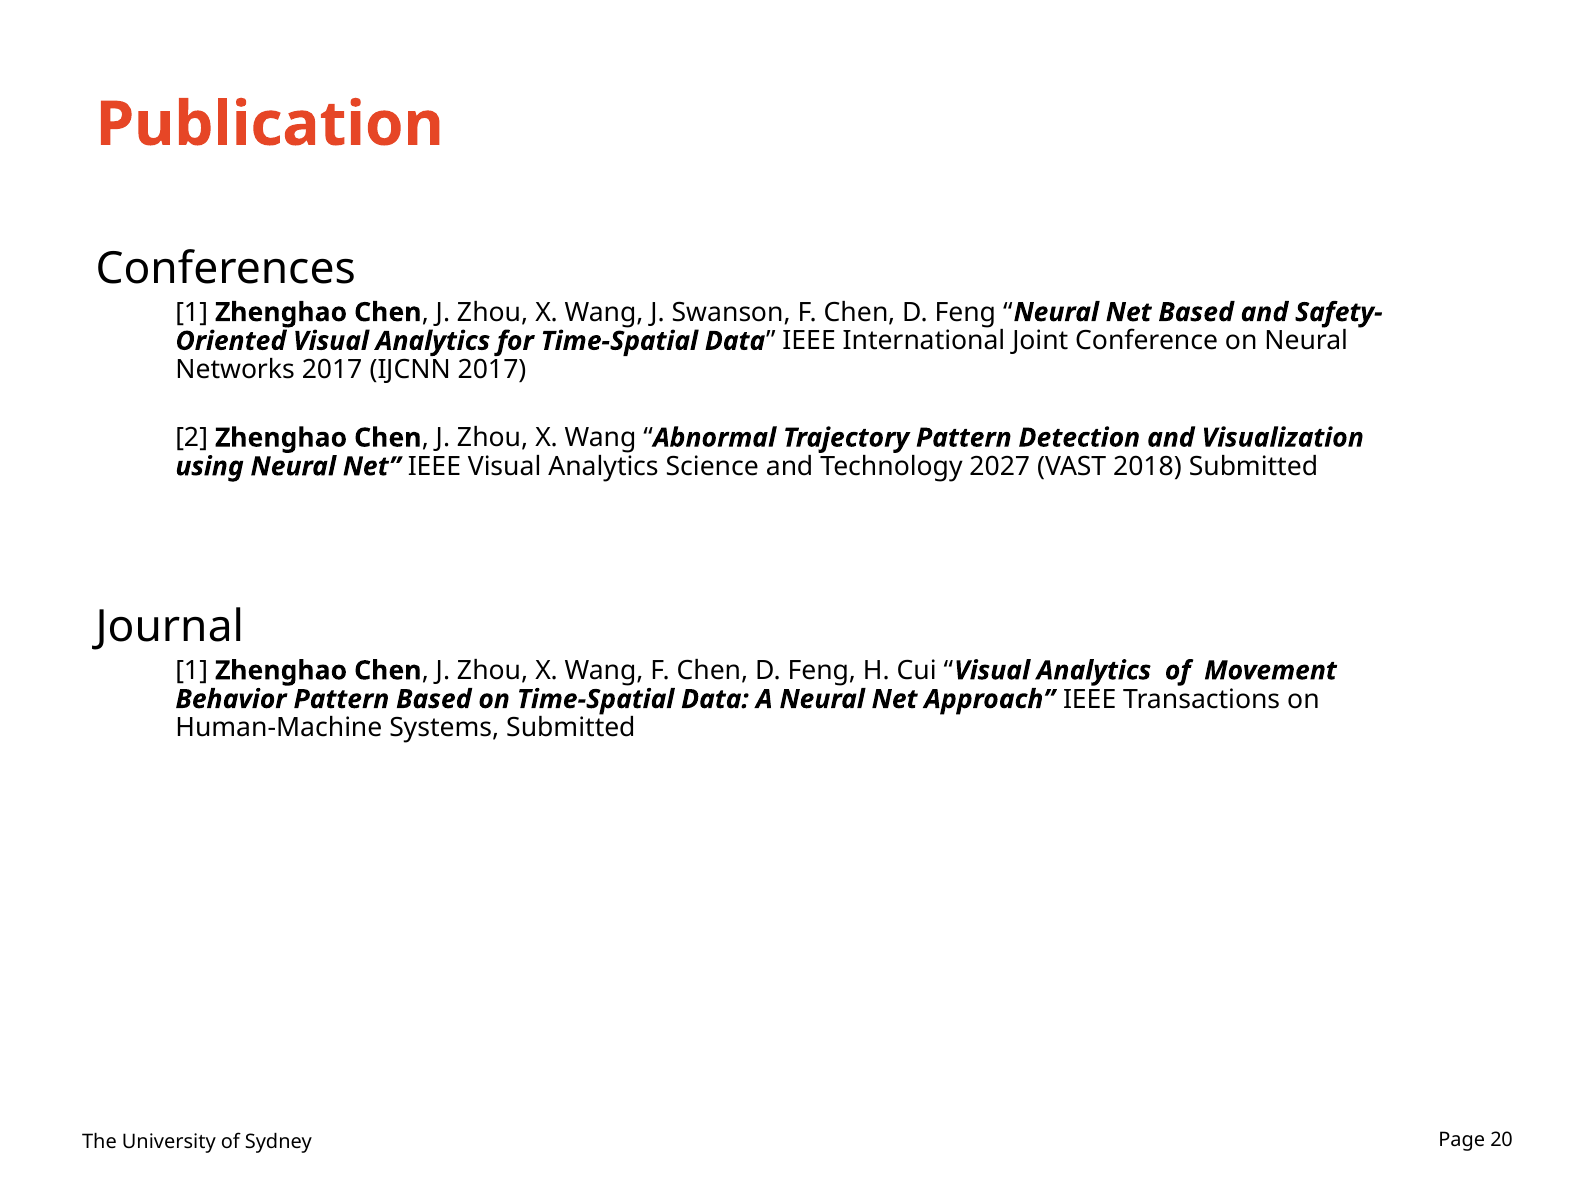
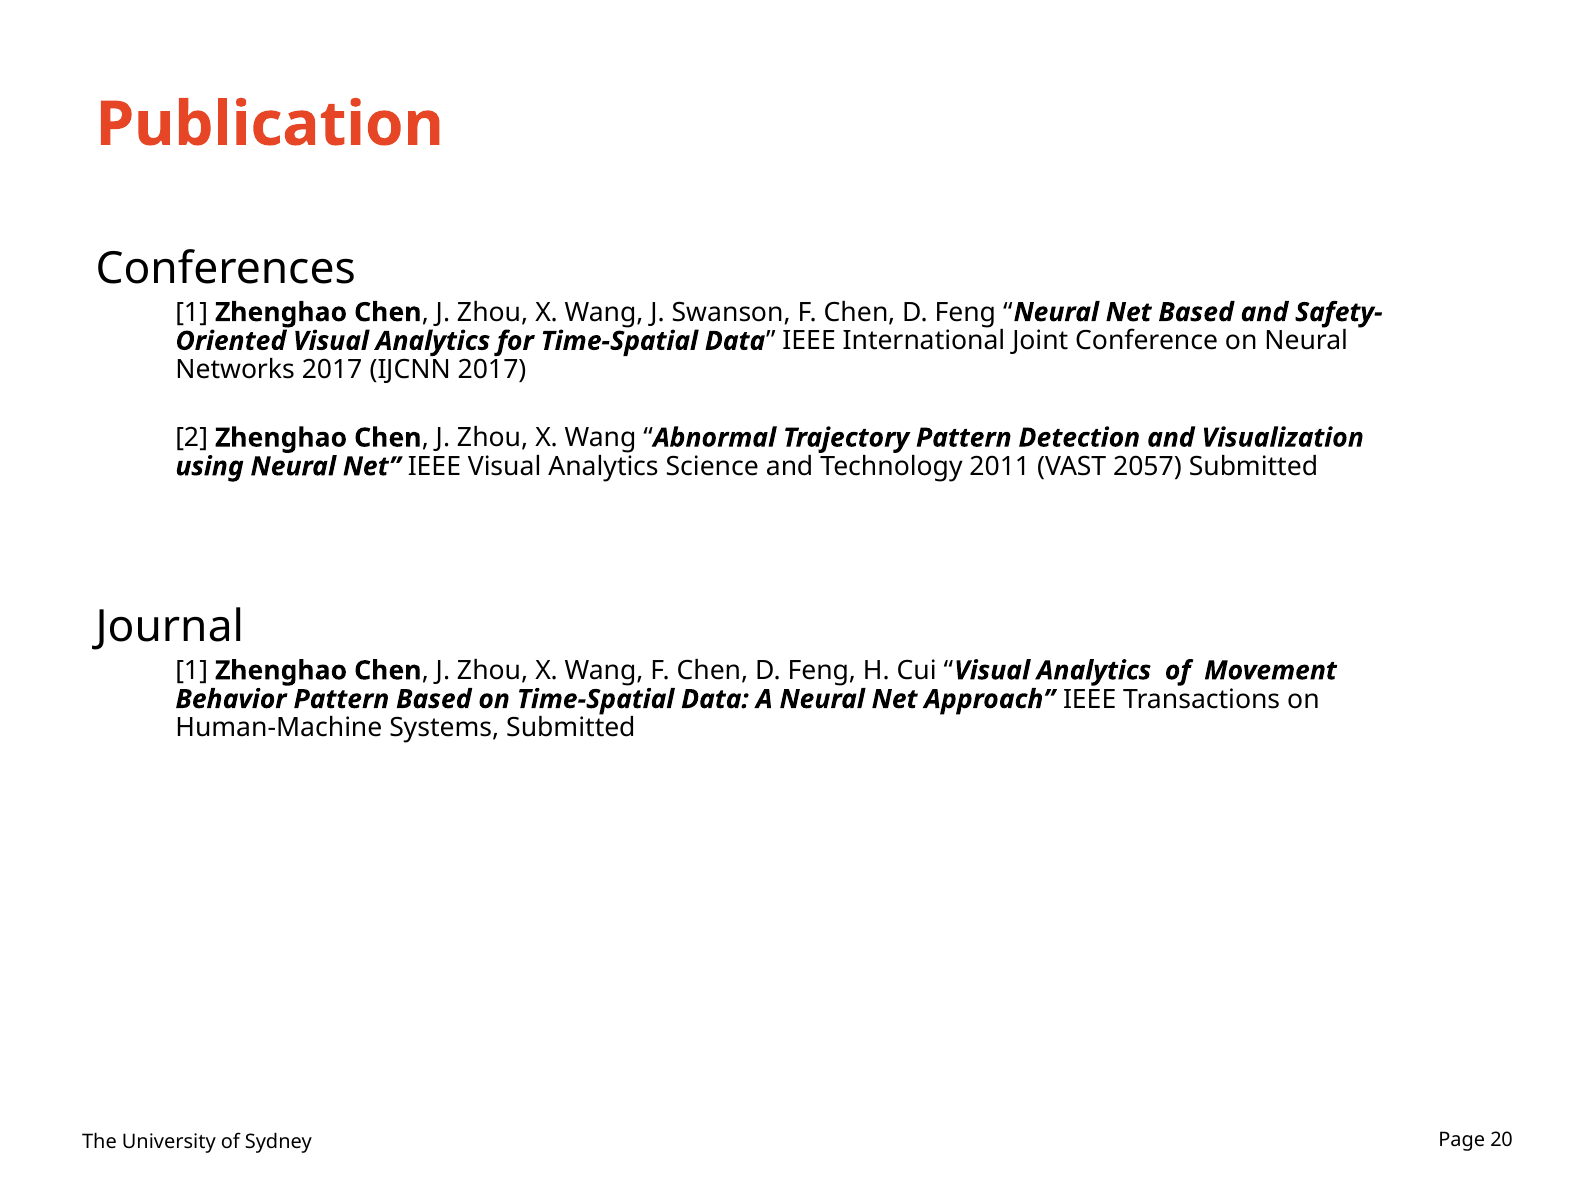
2027: 2027 -> 2011 (1000, 467)
2018: 2018 -> 2057 (1147, 467)
